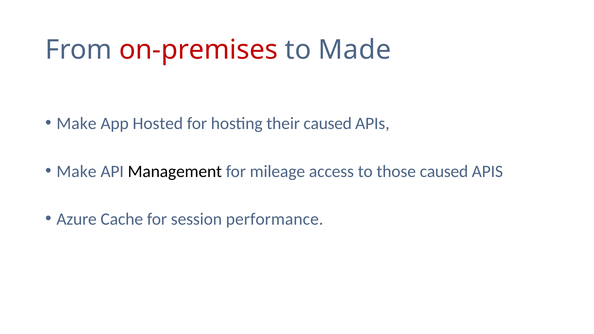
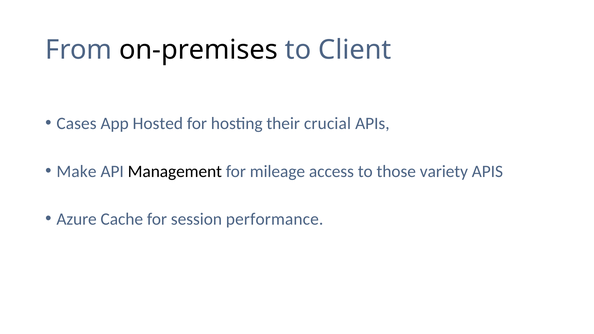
on-premises colour: red -> black (198, 50)
Made: Made -> Client (355, 50)
Make: Make -> Cases (76, 124)
their caused: caused -> crucial (327, 124)
those caused: caused -> variety (444, 171)
